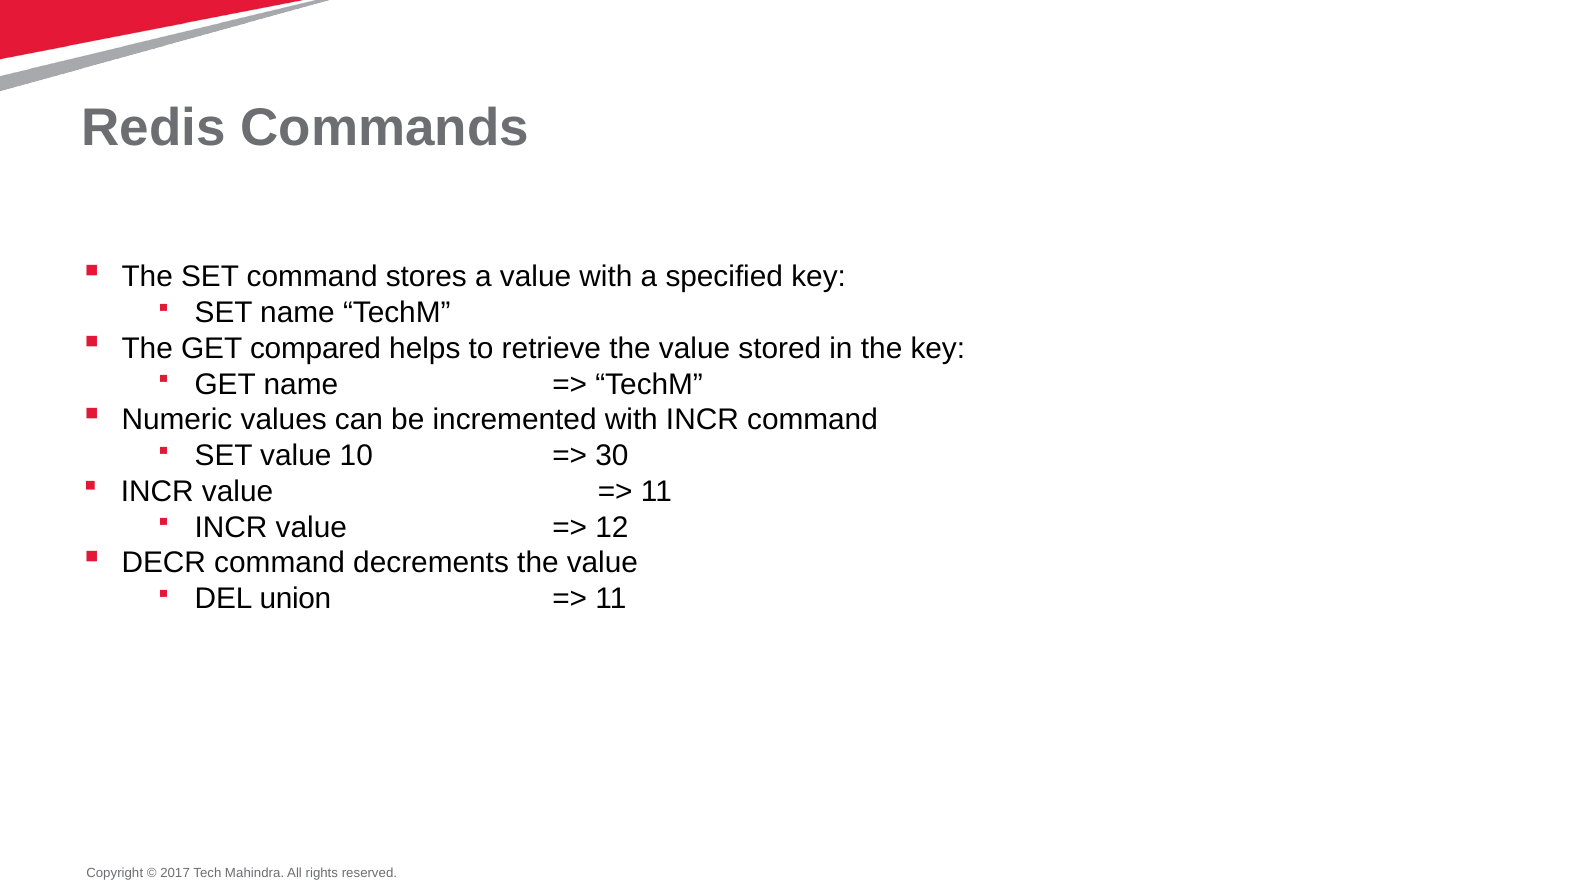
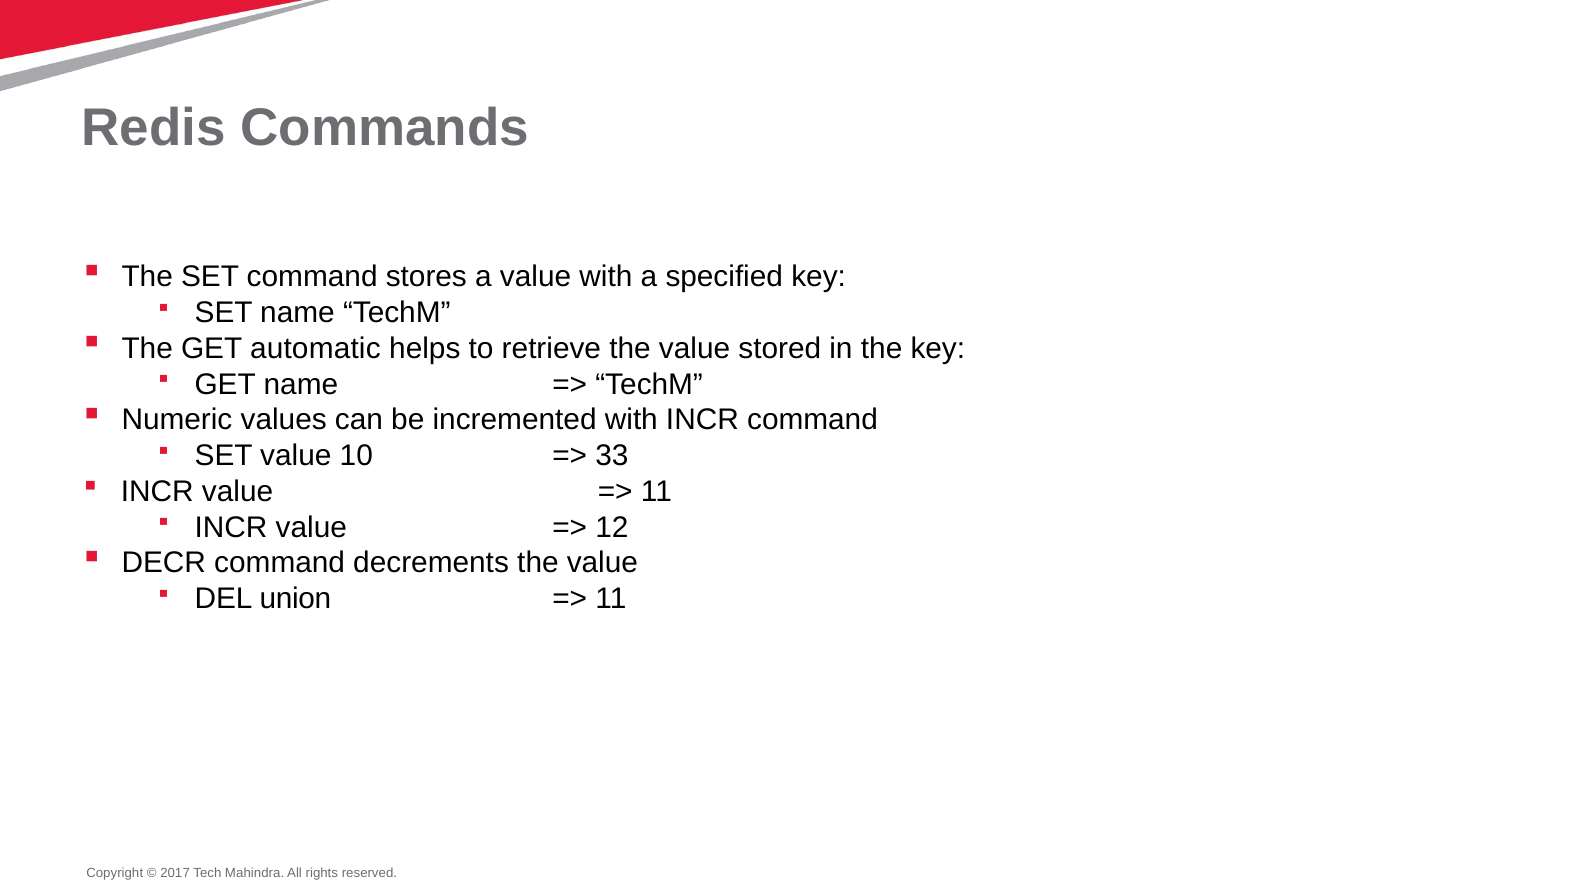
compared: compared -> automatic (315, 349)
30: 30 -> 33 (612, 456)
